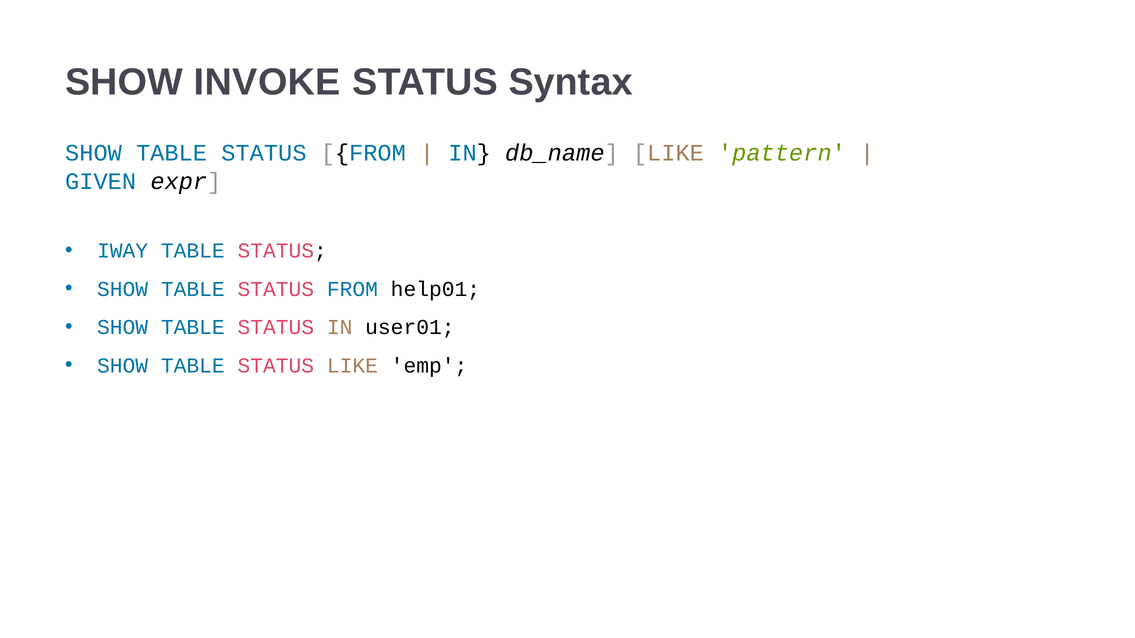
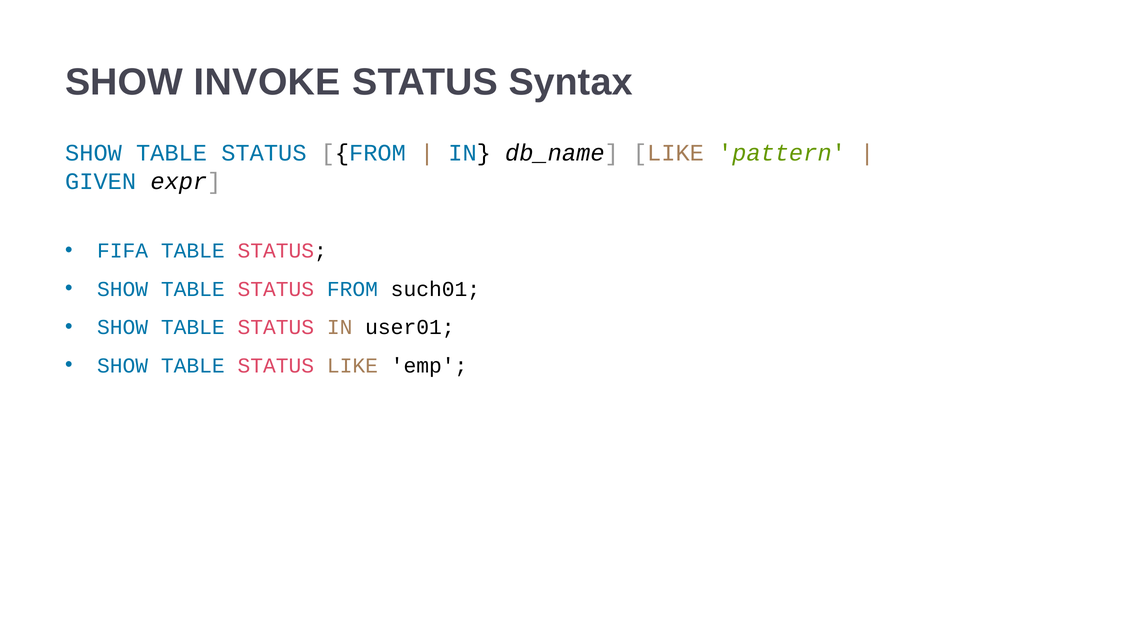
IWAY: IWAY -> FIFA (123, 251)
help01: help01 -> such01 (435, 289)
